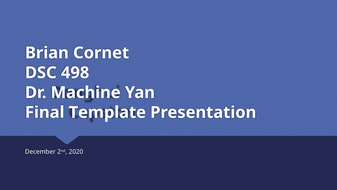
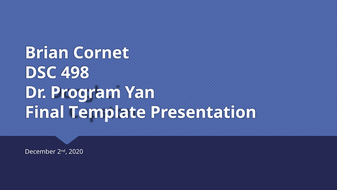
Machine: Machine -> Program (86, 92)
